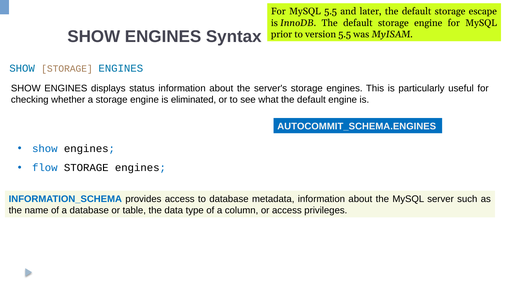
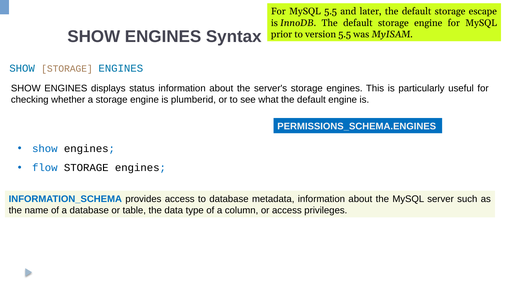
eliminated: eliminated -> plumberid (193, 100)
AUTOCOMMIT_SCHEMA.ENGINES: AUTOCOMMIT_SCHEMA.ENGINES -> PERMISSIONS_SCHEMA.ENGINES (357, 126)
